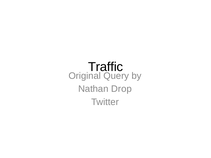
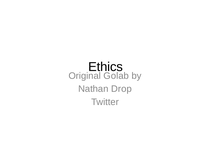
Traffic: Traffic -> Ethics (106, 67)
Query: Query -> Golab (116, 76)
